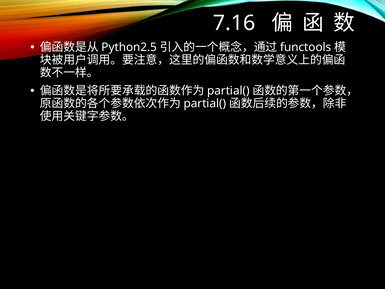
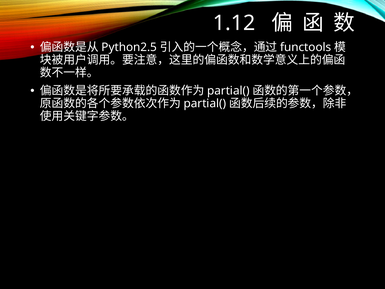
7.16: 7.16 -> 1.12 (234, 23)
